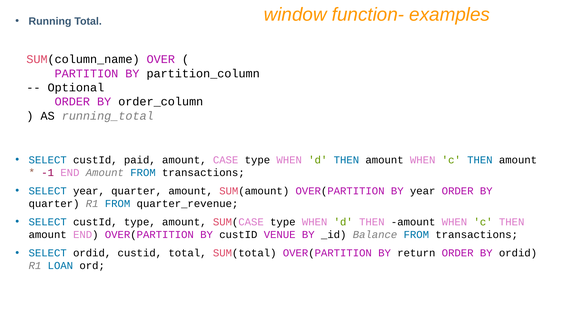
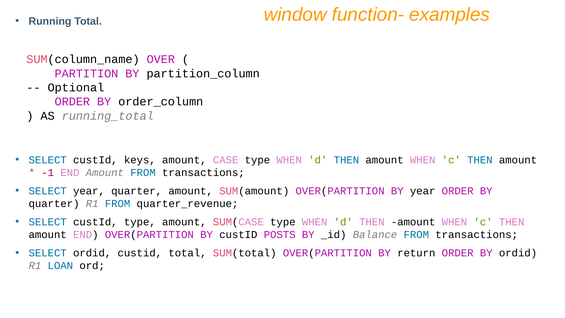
paid: paid -> keys (140, 160)
VENUE: VENUE -> POSTS (280, 235)
